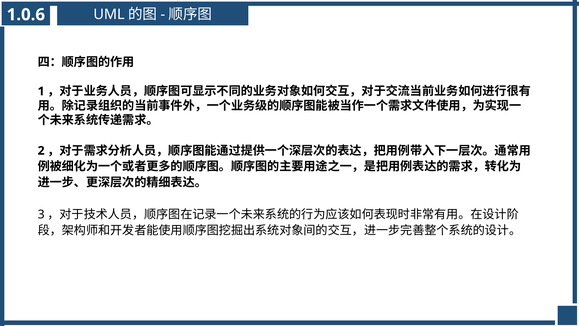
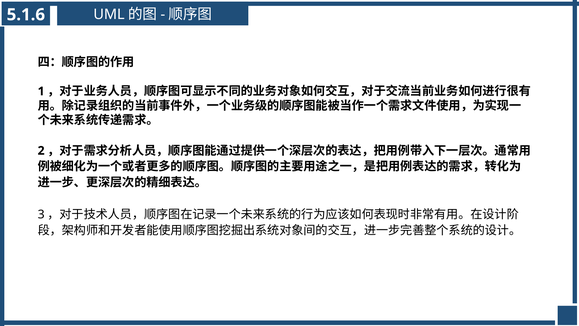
1.0.6: 1.0.6 -> 5.1.6 (26, 15)
